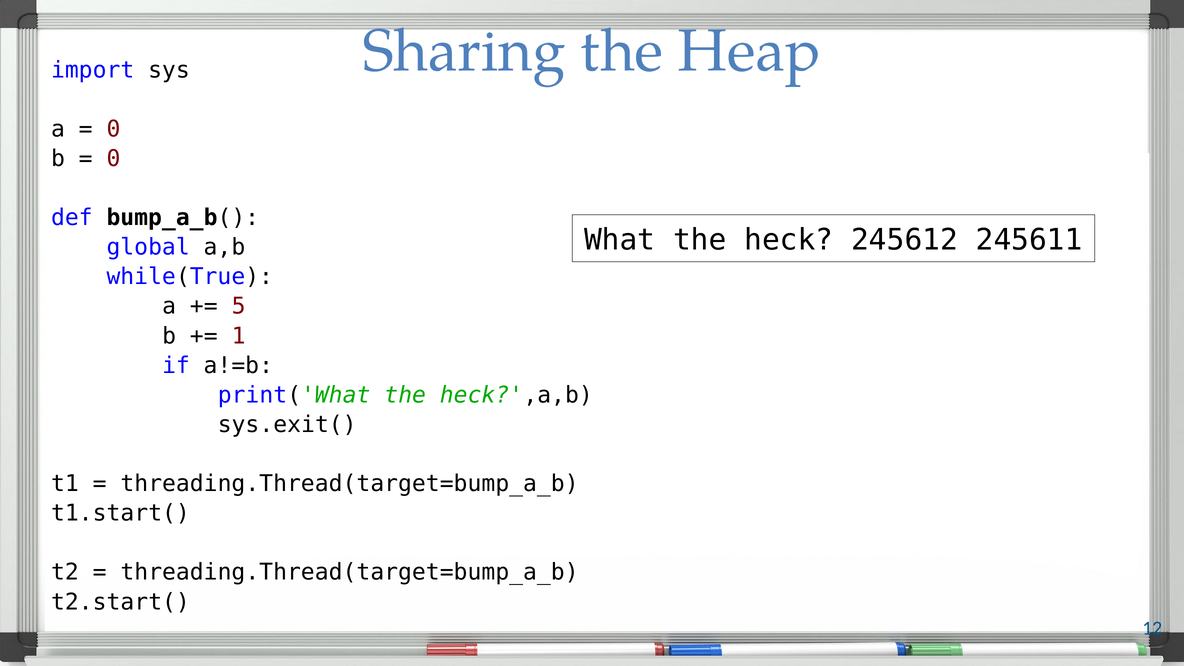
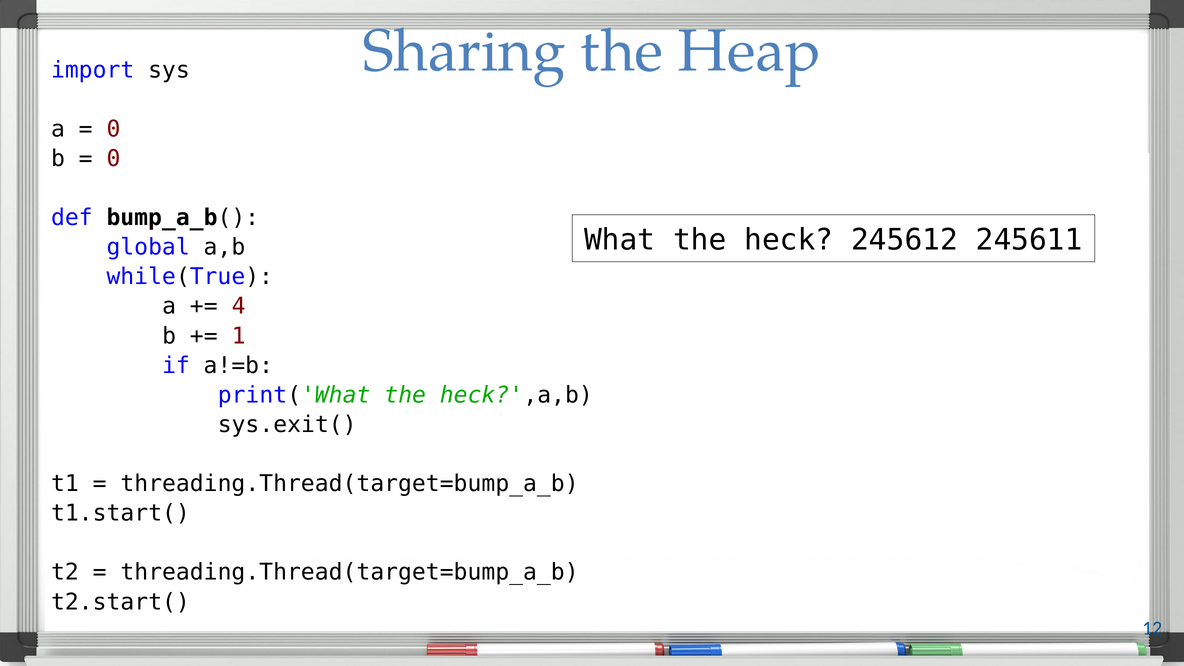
5: 5 -> 4 (239, 306)
